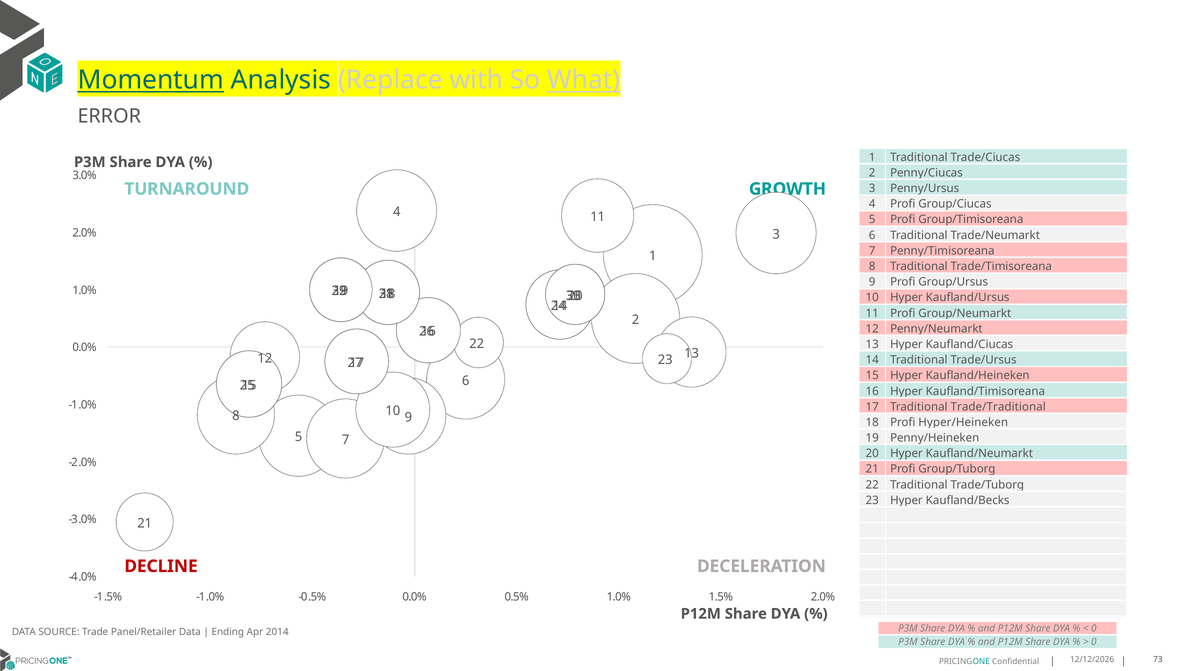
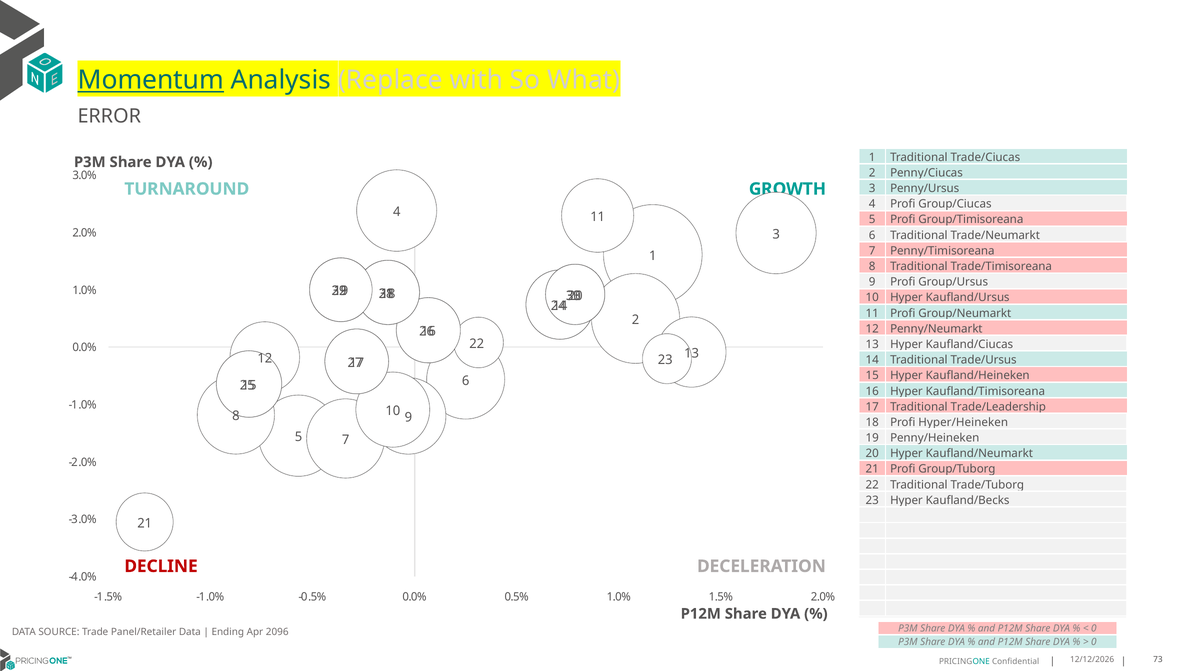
What underline: present -> none (584, 80)
Trade/Traditional: Trade/Traditional -> Trade/Leadership (998, 406)
2014: 2014 -> 2096 (277, 632)
